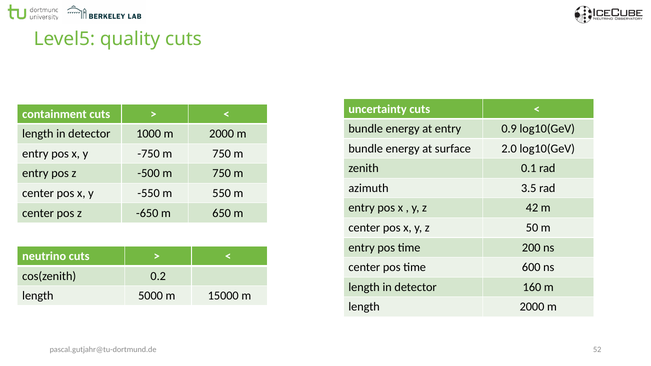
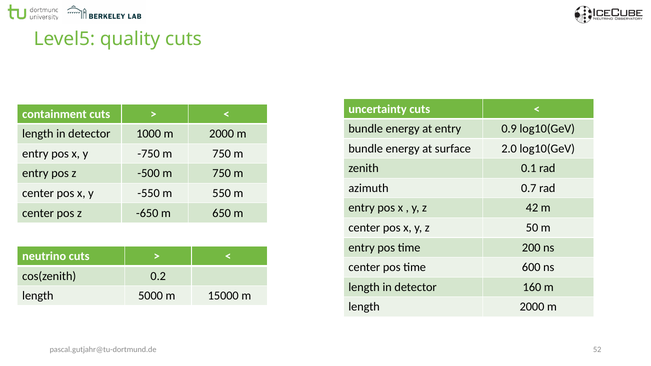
3.5: 3.5 -> 0.7 (529, 188)
